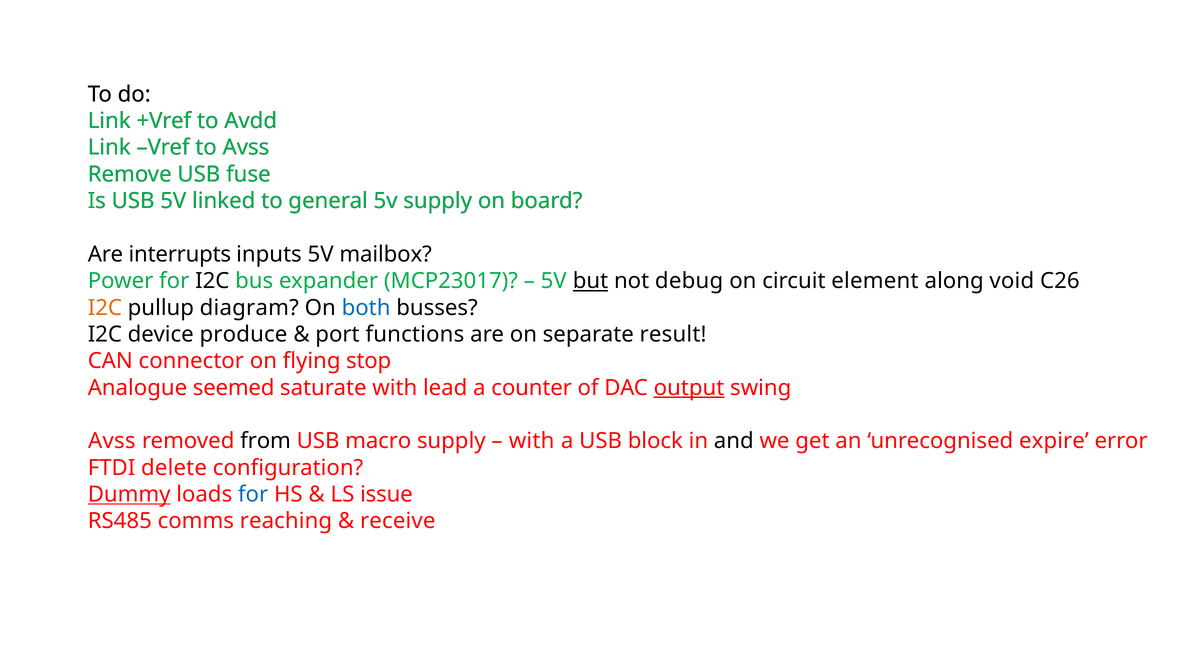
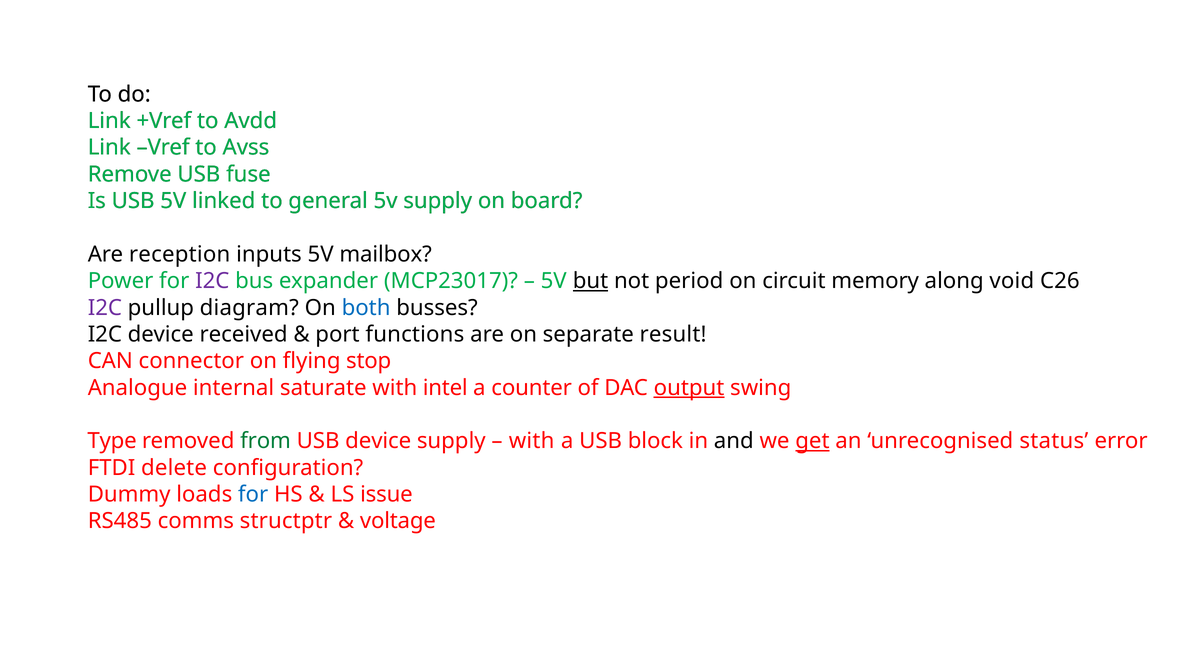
interrupts: interrupts -> reception (180, 254)
I2C colour: black -> purple (212, 281)
debug: debug -> period (689, 281)
element: element -> memory (875, 281)
I2C colour: orange -> purple (105, 308)
produce: produce -> received (244, 334)
seemed: seemed -> internal (234, 388)
lead: lead -> intel (445, 388)
Avss: Avss -> Type (112, 441)
from colour: black -> green (266, 441)
USB macro: macro -> device (378, 441)
get underline: none -> present (812, 441)
expire: expire -> status (1054, 441)
Dummy underline: present -> none (129, 495)
reaching: reaching -> structptr (286, 521)
receive: receive -> voltage (398, 521)
